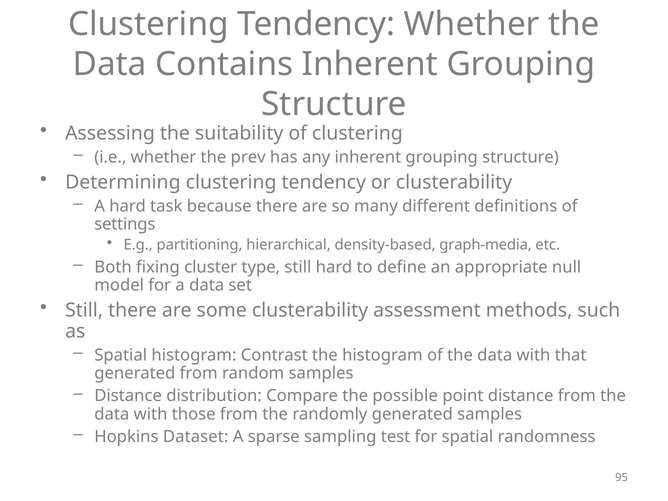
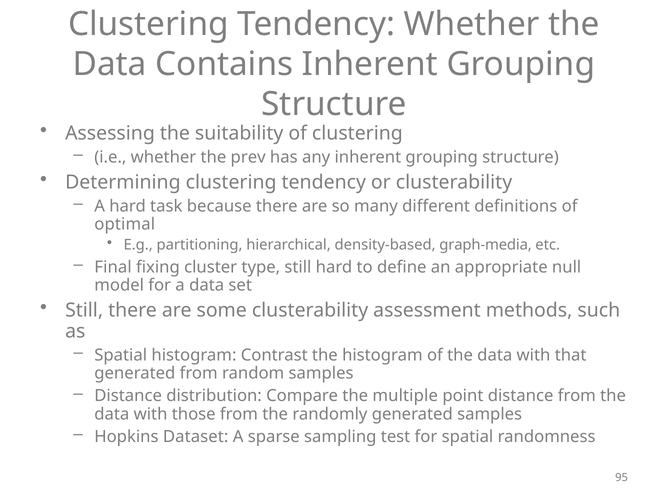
settings: settings -> optimal (125, 224)
Both: Both -> Final (113, 267)
possible: possible -> multiple (405, 396)
